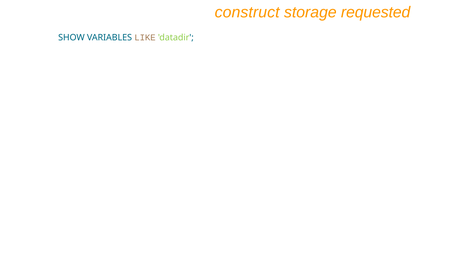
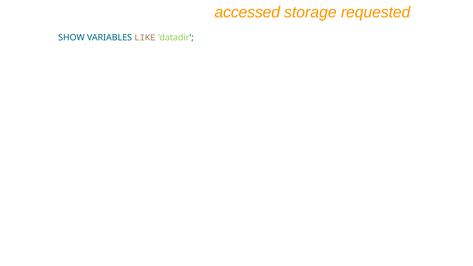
construct: construct -> accessed (247, 12)
